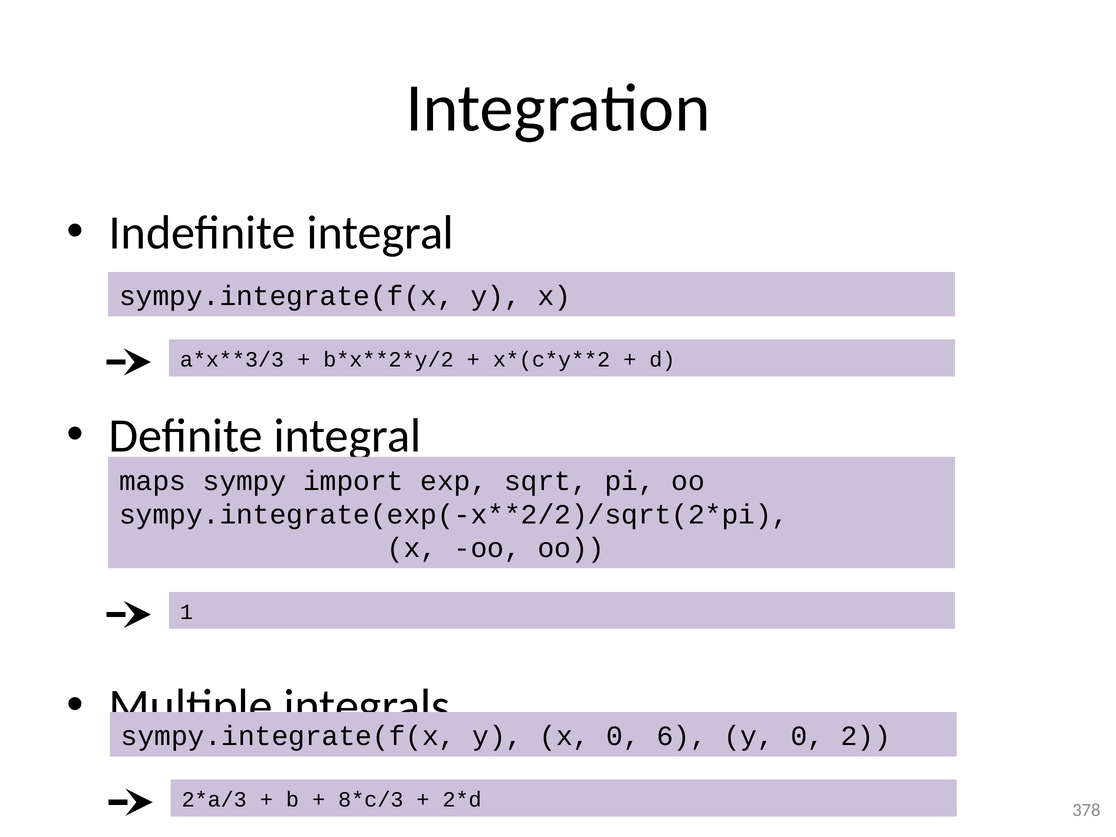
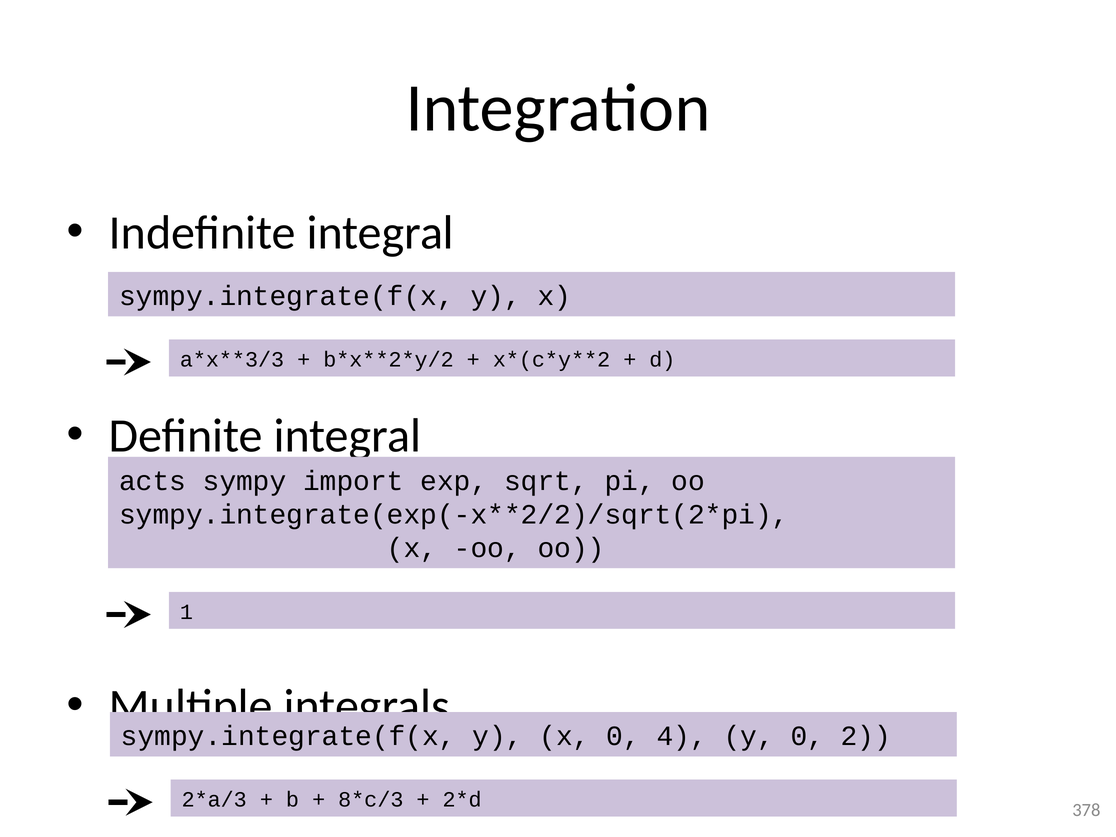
maps: maps -> acts (153, 481)
6: 6 -> 4 (682, 736)
